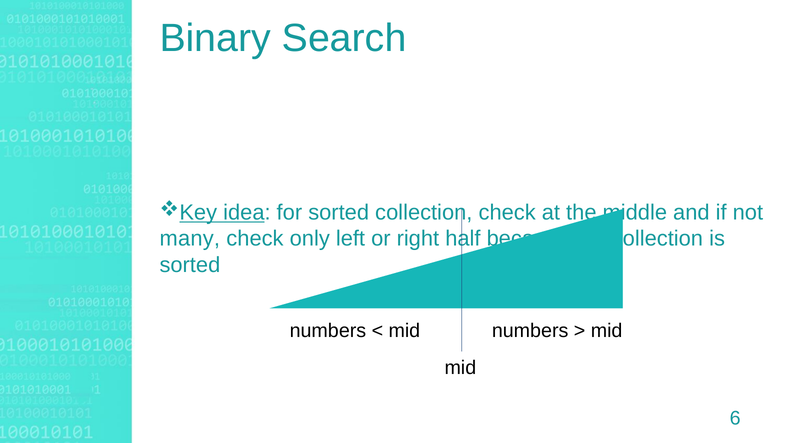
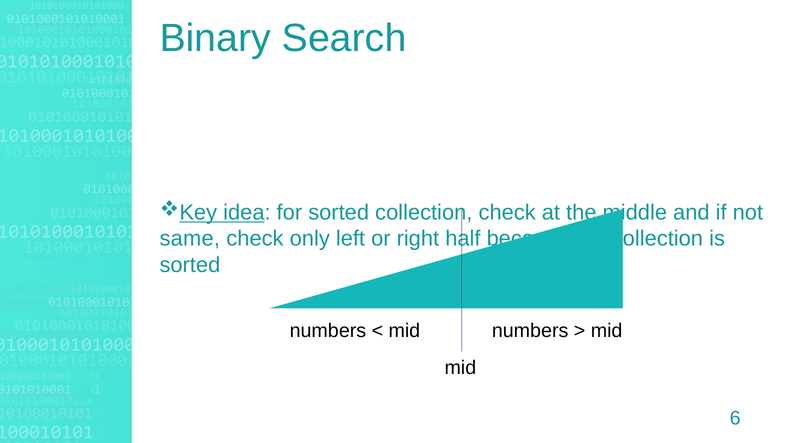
many: many -> same (190, 238)
